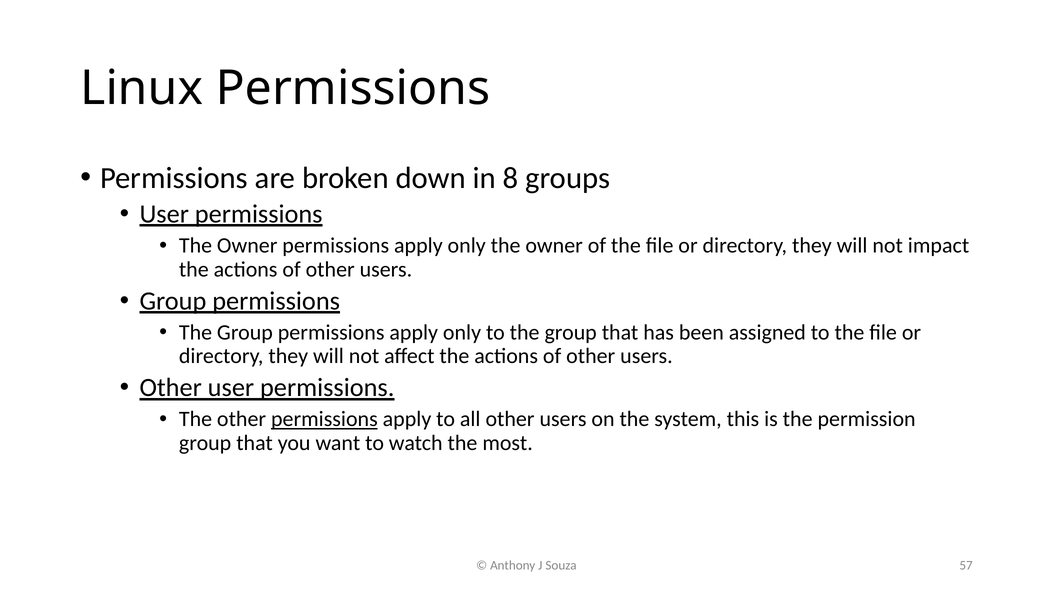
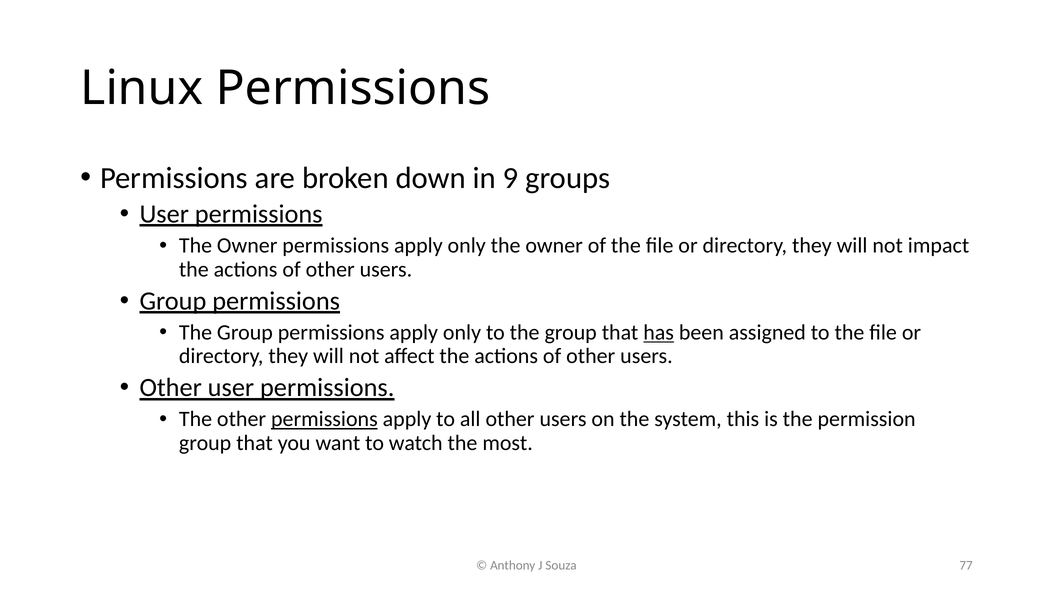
8: 8 -> 9 (511, 178)
has underline: none -> present (659, 333)
57: 57 -> 77 (966, 566)
